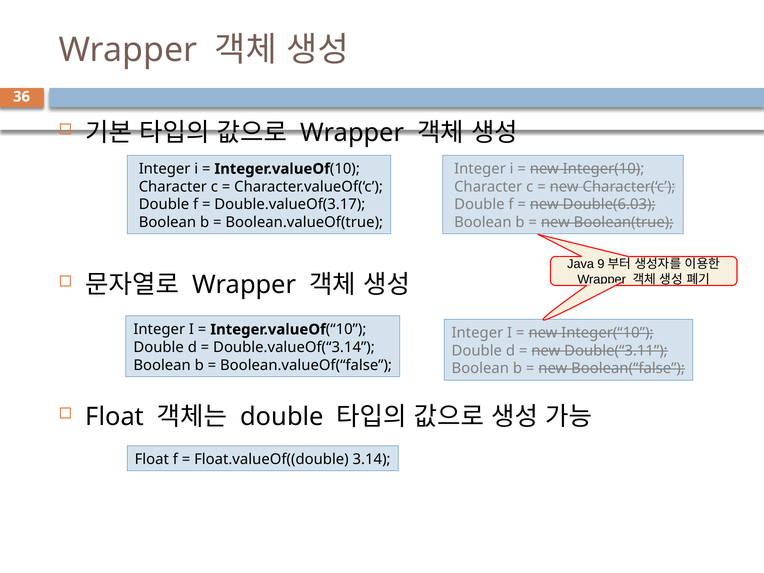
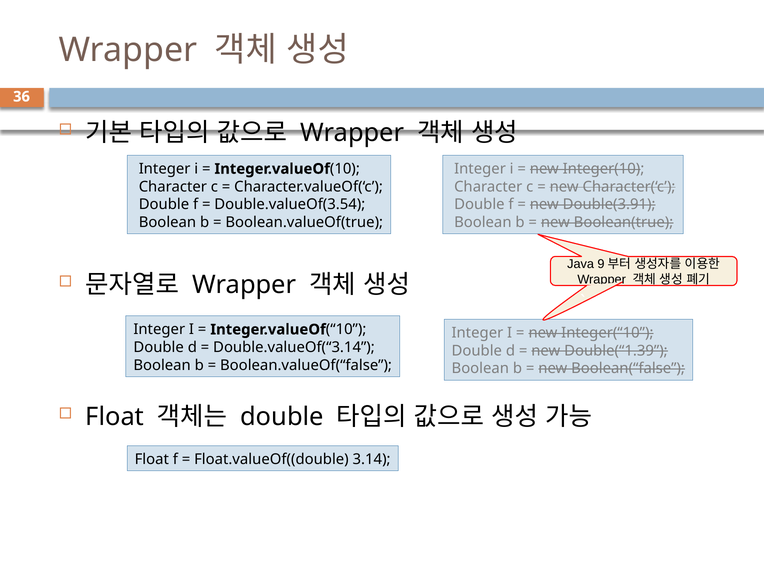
Double.valueOf(3.17: Double.valueOf(3.17 -> Double.valueOf(3.54 (290, 205)
Double(6.03: Double(6.03 -> Double(3.91 (609, 205)
Double(“3.11: Double(“3.11 -> Double(“1.39 (616, 351)
